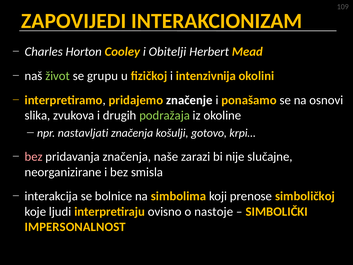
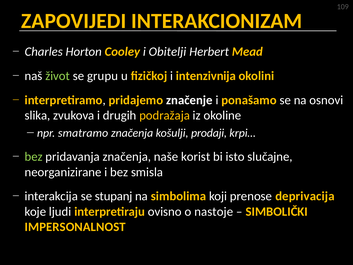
podražaja colour: light green -> yellow (165, 115)
nastavljati: nastavljati -> smatramo (83, 133)
gotovo: gotovo -> prodaji (209, 133)
bez colour: pink -> light green (34, 157)
zarazi: zarazi -> korist (196, 157)
nije: nije -> isto (235, 157)
bolnice: bolnice -> stupanj (114, 196)
simboličkoj: simboličkoj -> deprivacija (305, 196)
